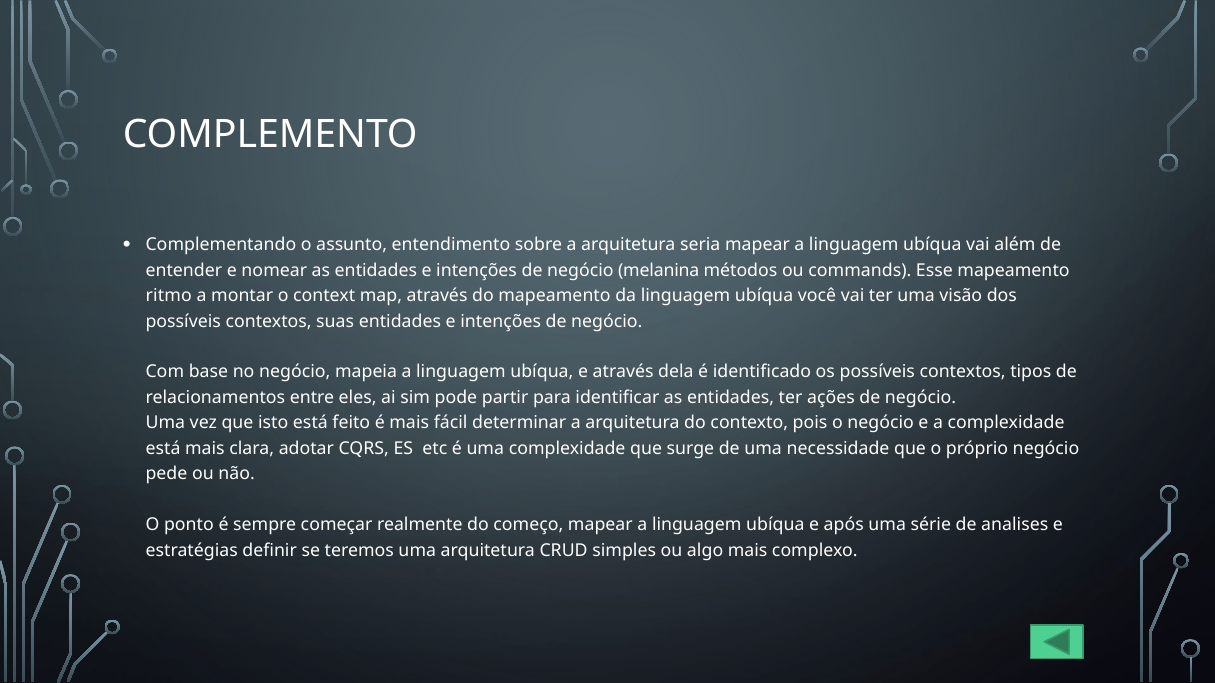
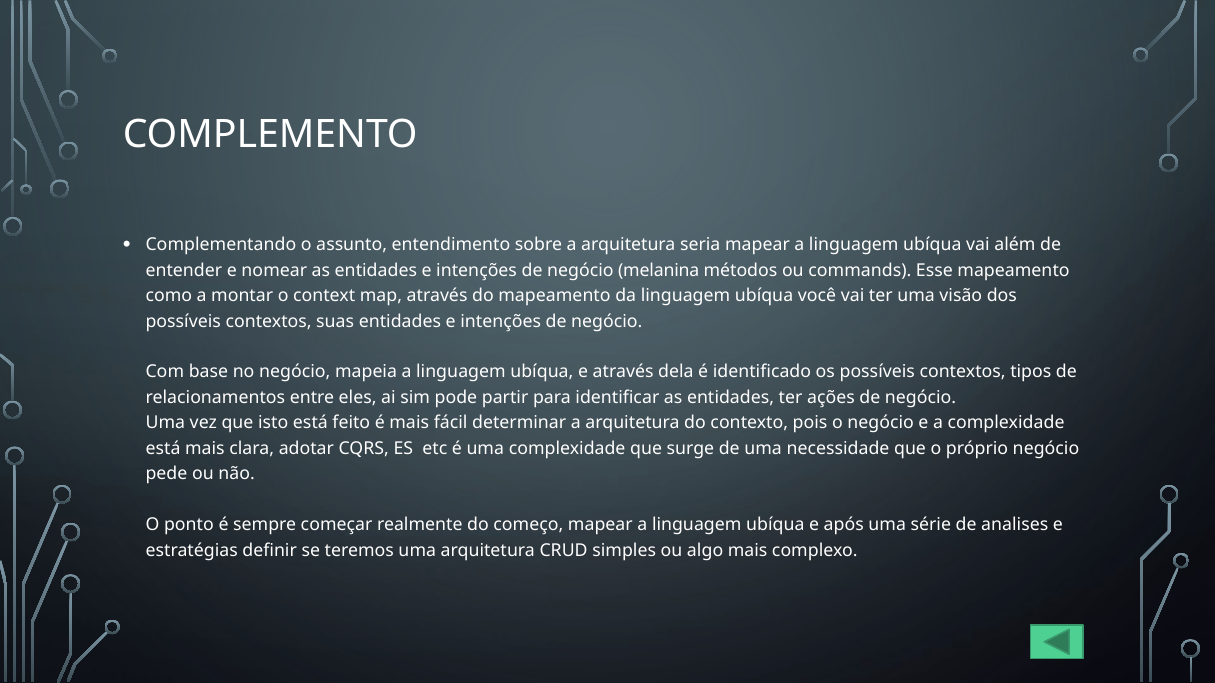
ritmo: ritmo -> como (169, 296)
